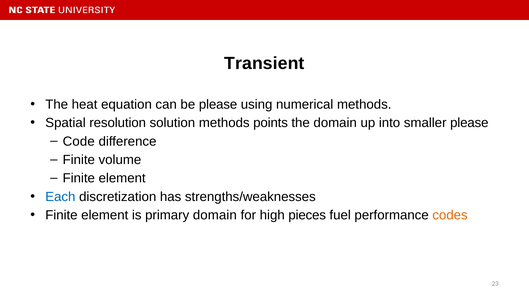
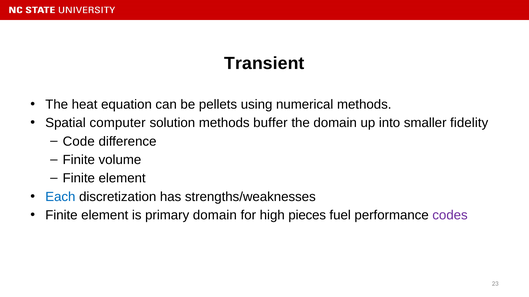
be please: please -> pellets (218, 105)
resolution: resolution -> computer (118, 123)
points: points -> buffer (270, 123)
smaller please: please -> fidelity (469, 123)
codes colour: orange -> purple (450, 216)
